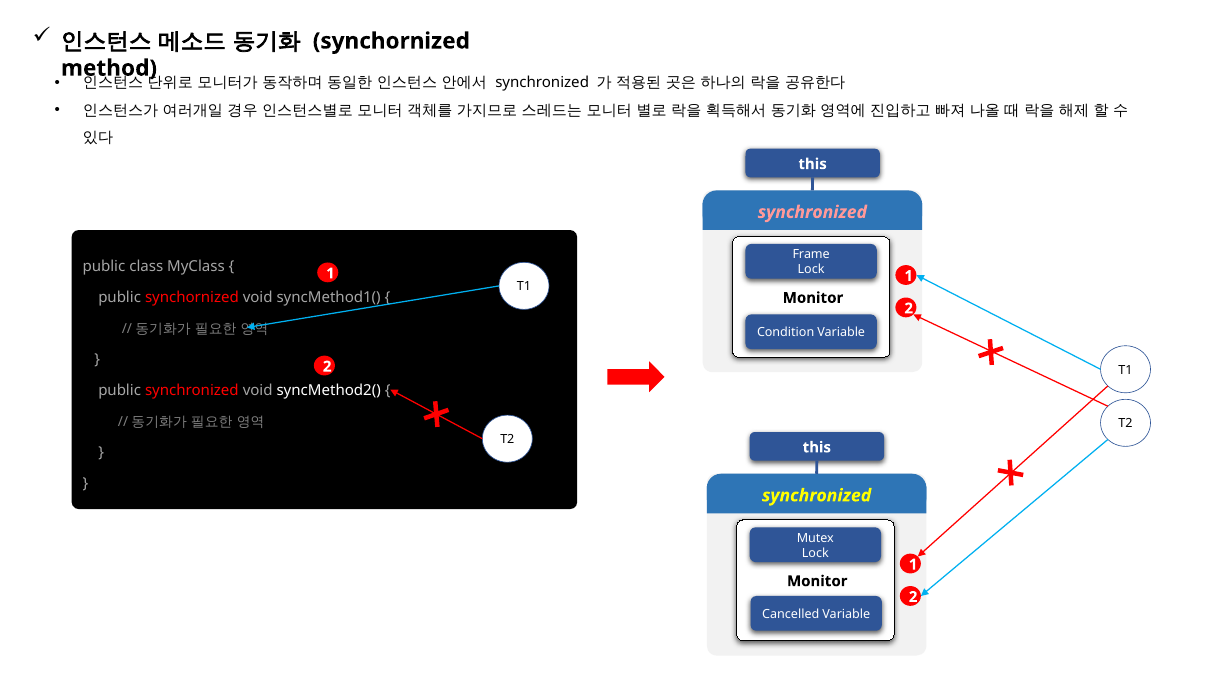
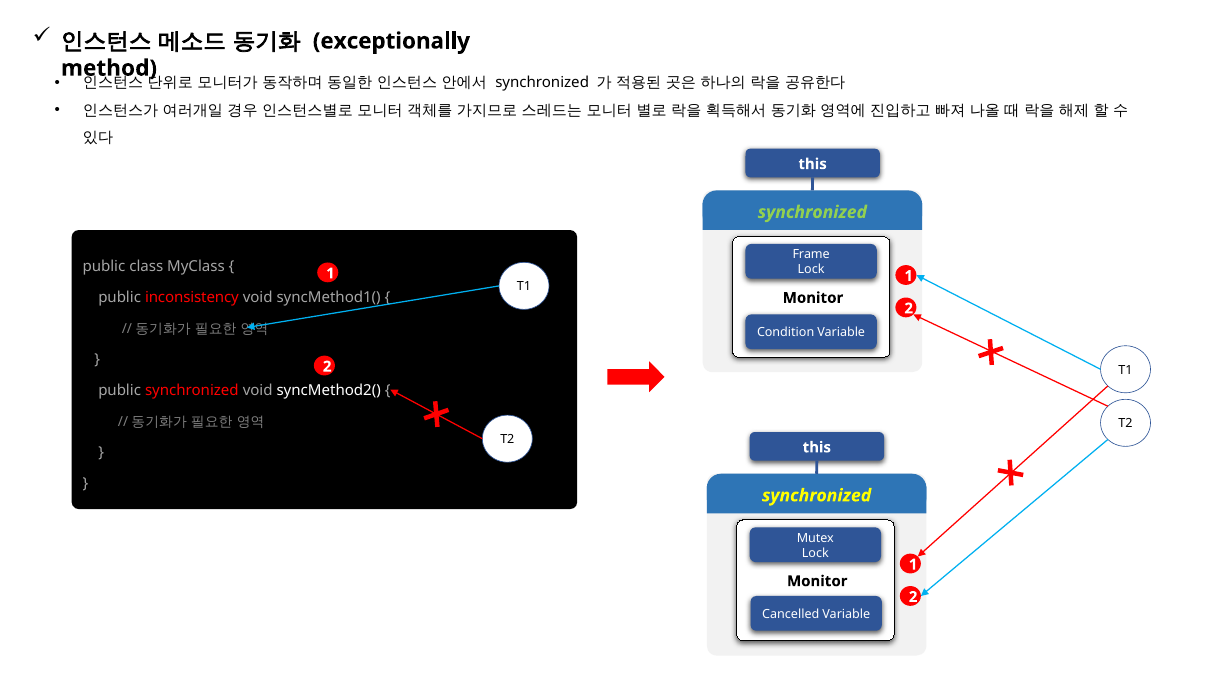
synchornized: synchornized -> exceptionally (391, 41)
synchronized colour: pink -> light green (812, 212)
public synchornized: synchornized -> inconsistency (192, 298)
